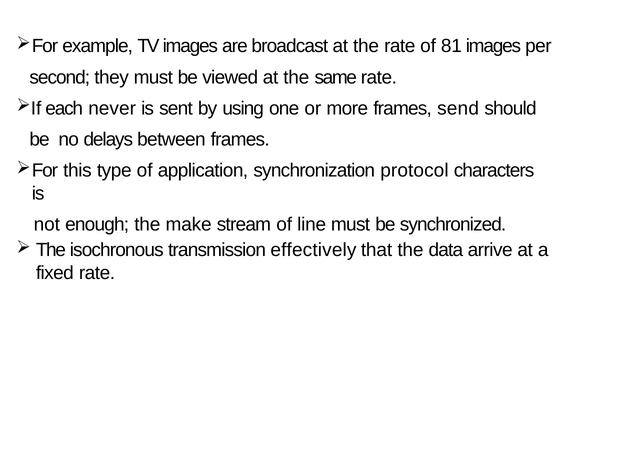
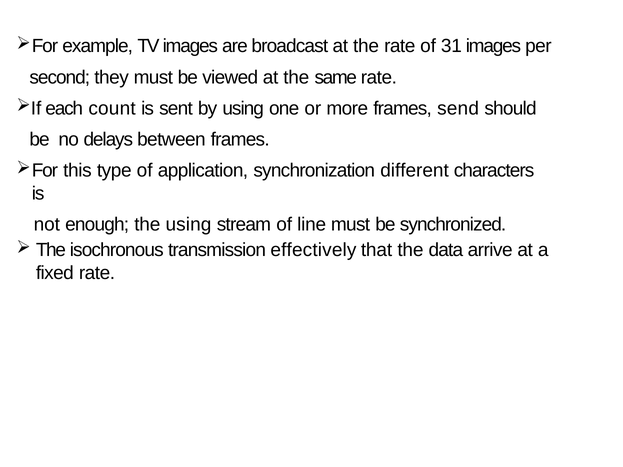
81: 81 -> 31 (451, 46)
never: never -> count (112, 108)
protocol: protocol -> different (415, 171)
the make: make -> using (189, 225)
